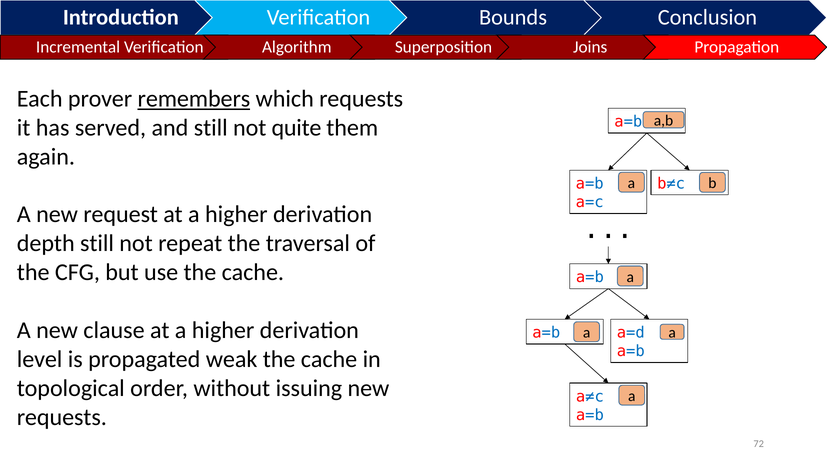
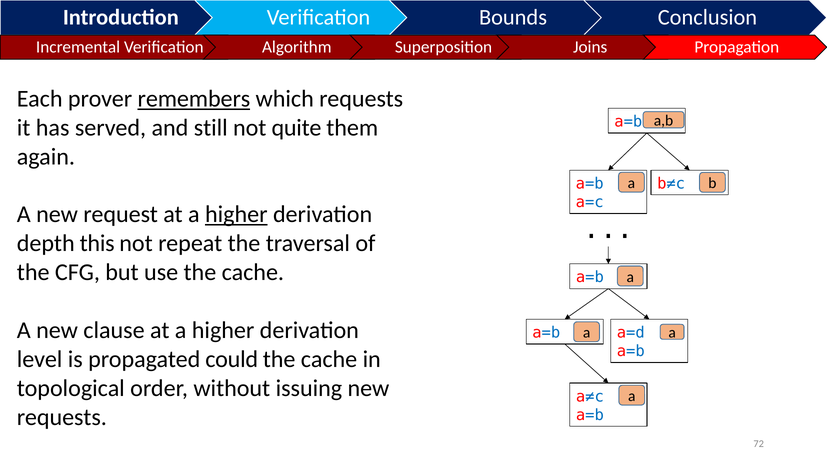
higher underline: none -> present (236, 215)
depth still: still -> this (97, 244)
weak: weak -> could (232, 359)
